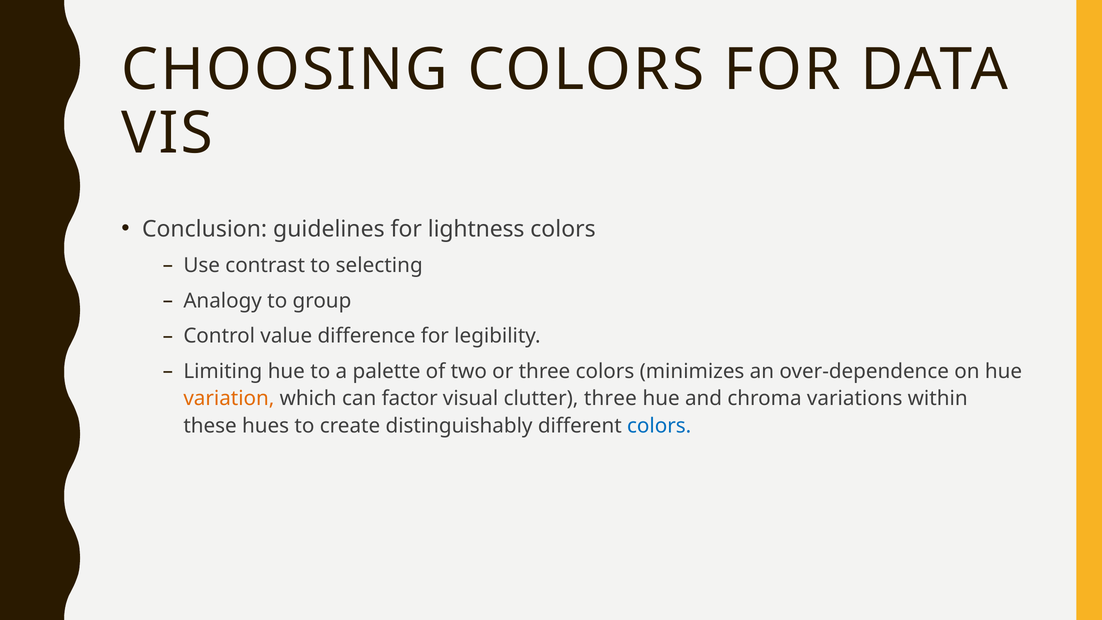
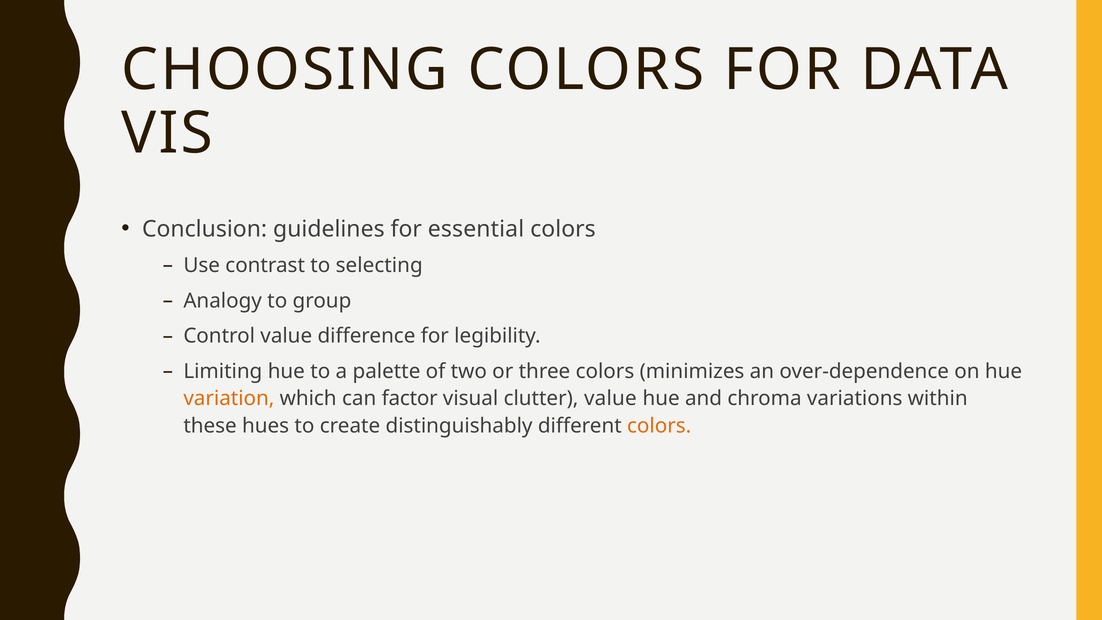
lightness: lightness -> essential (476, 229)
clutter three: three -> value (610, 399)
colors colour: blue -> orange (659, 426)
